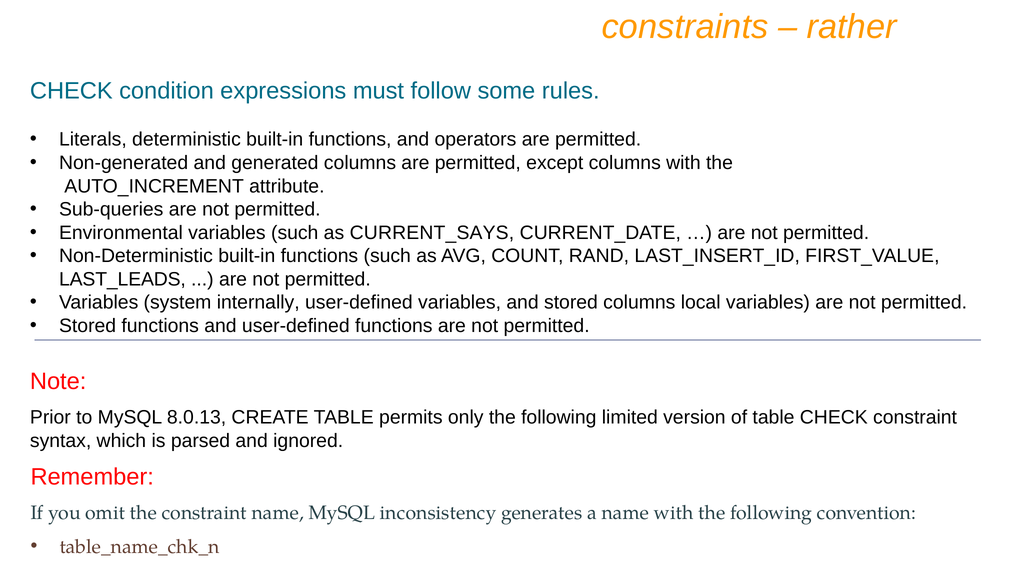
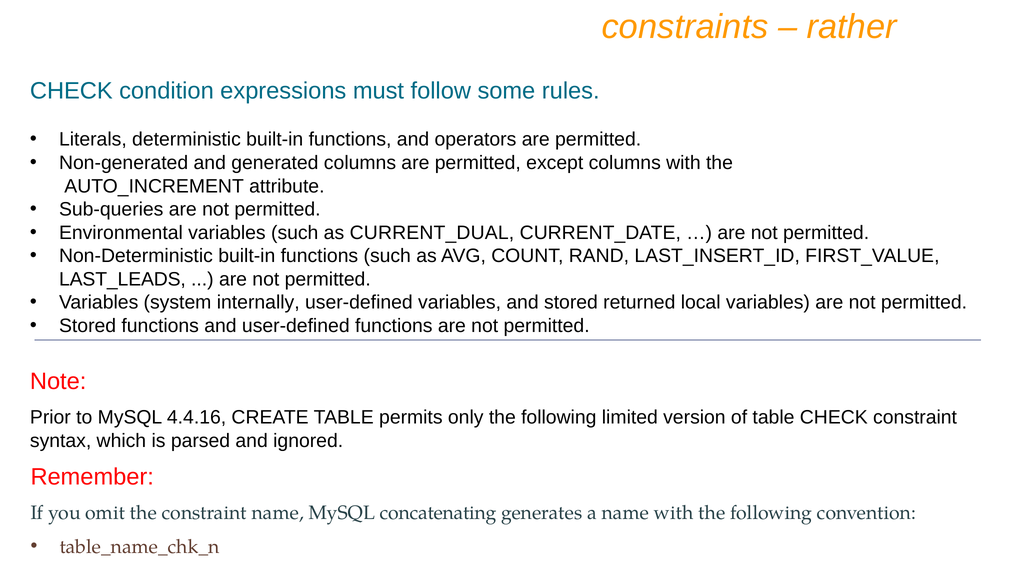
CURRENT_SAYS: CURRENT_SAYS -> CURRENT_DUAL (432, 233)
stored columns: columns -> returned (639, 302)
8.0.13: 8.0.13 -> 4.4.16 (197, 417)
inconsistency: inconsistency -> concatenating (438, 513)
